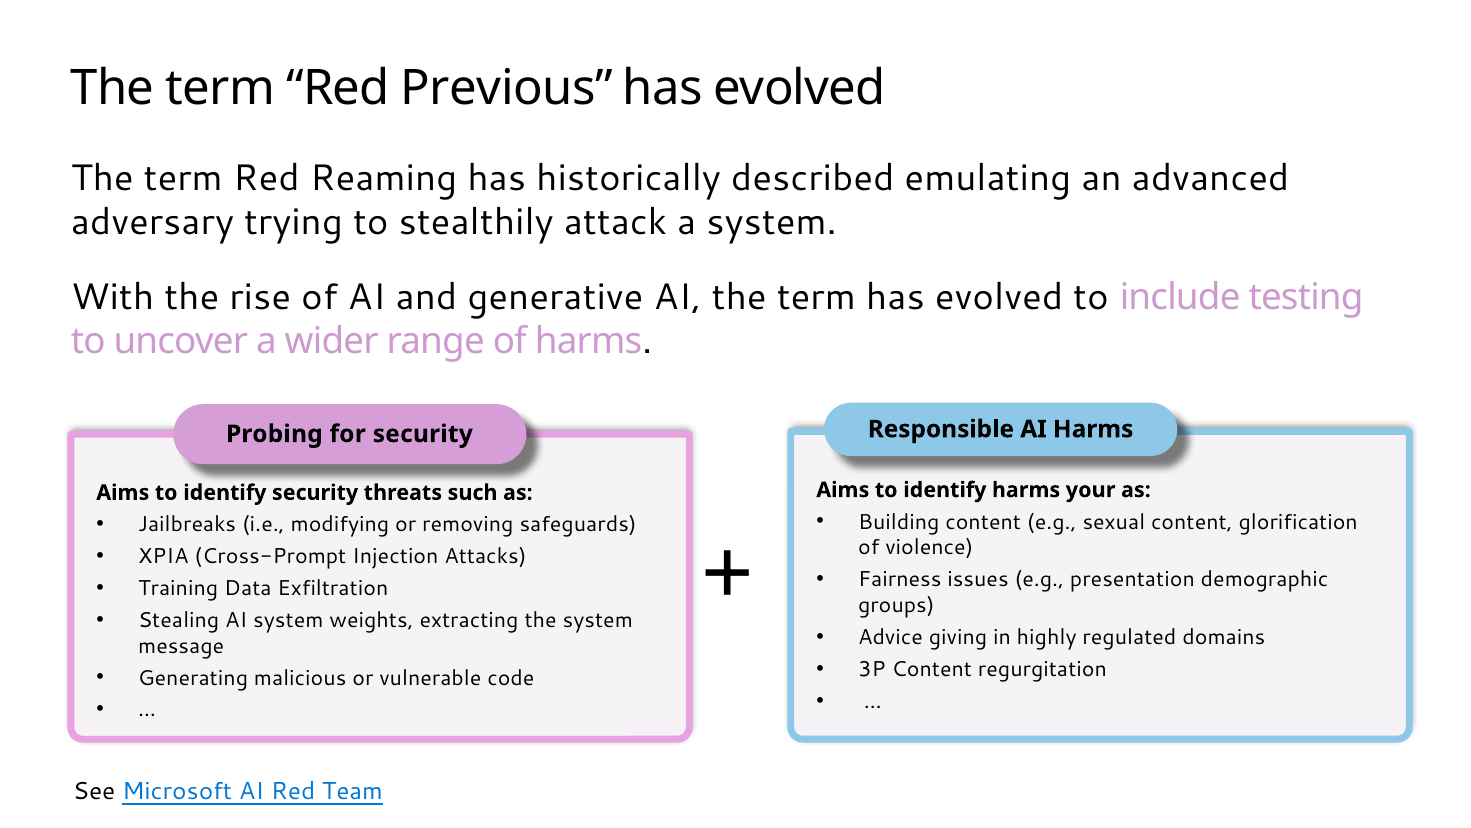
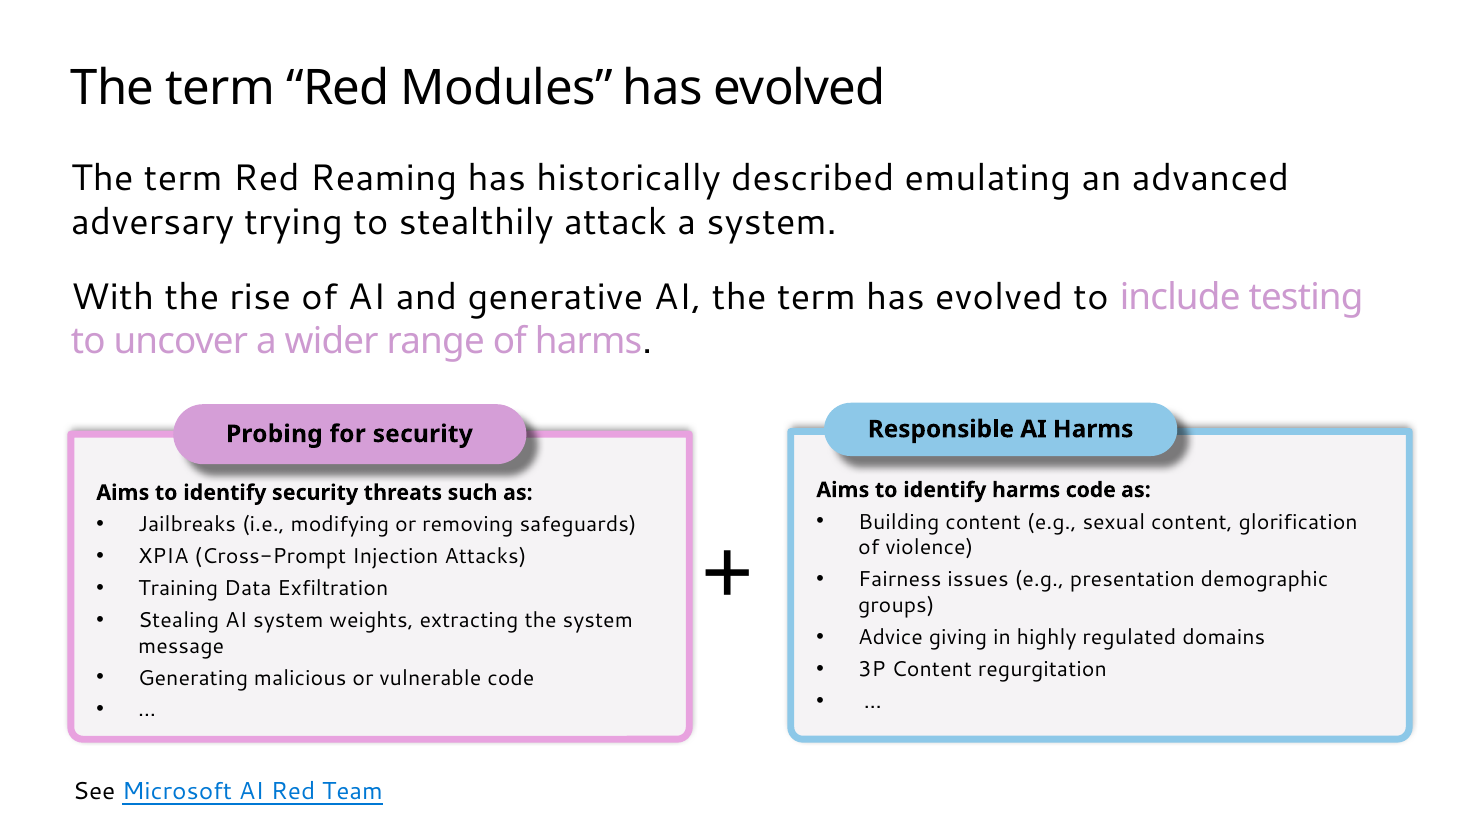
Previous: Previous -> Modules (507, 88)
harms your: your -> code (1091, 490)
